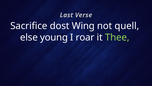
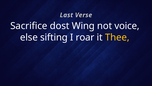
quell: quell -> voice (127, 26)
young: young -> sifting (54, 37)
Thee colour: light green -> yellow (117, 37)
